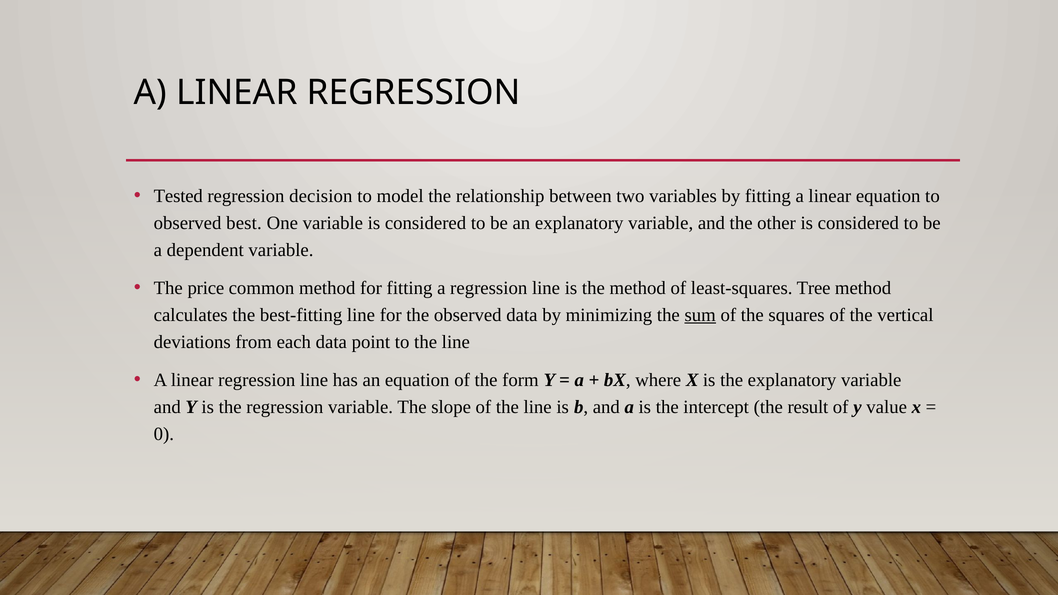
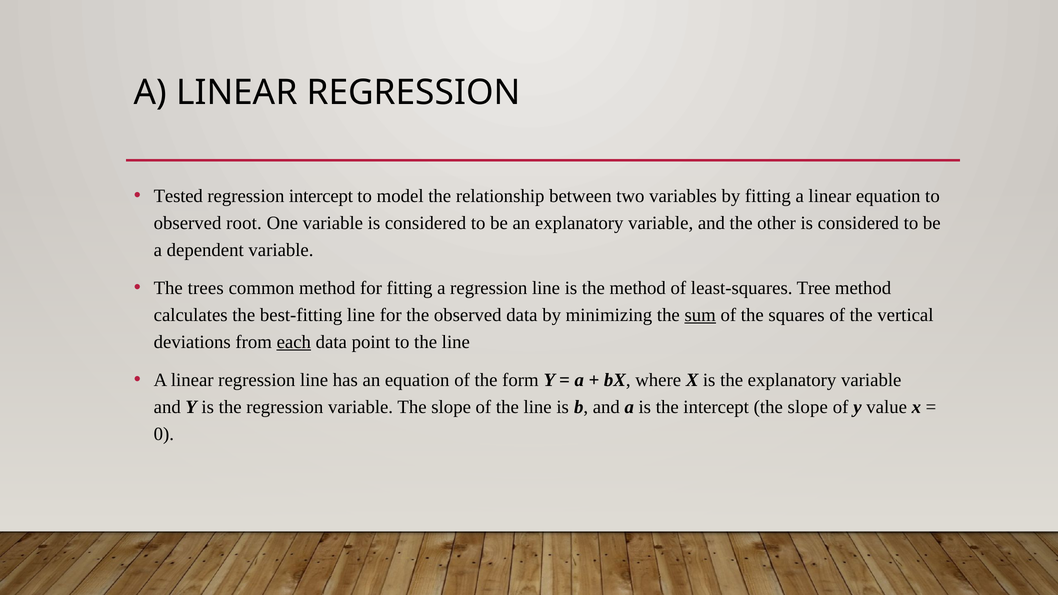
regression decision: decision -> intercept (321, 196)
best: best -> root (244, 223)
price: price -> trees (206, 288)
each underline: none -> present (294, 342)
intercept the result: result -> slope (808, 407)
